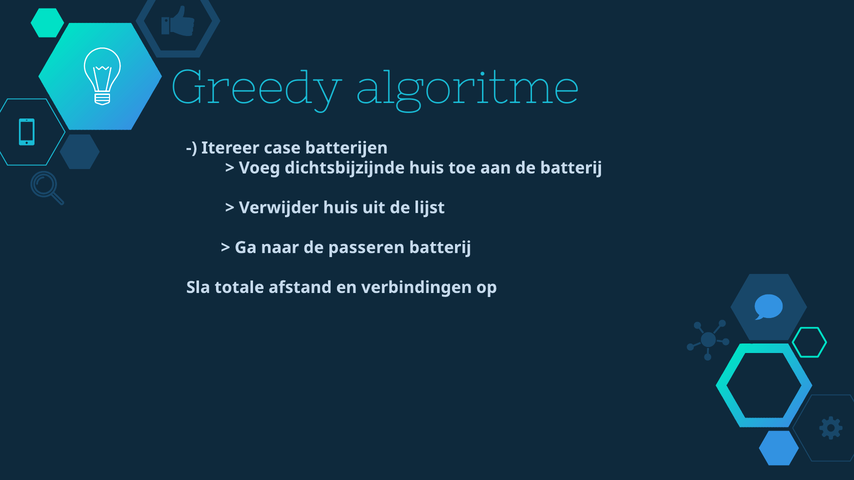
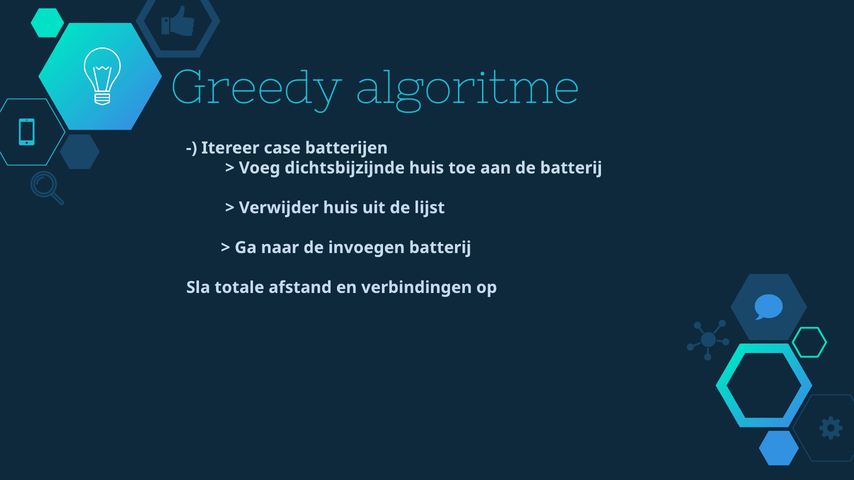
passeren: passeren -> invoegen (366, 248)
